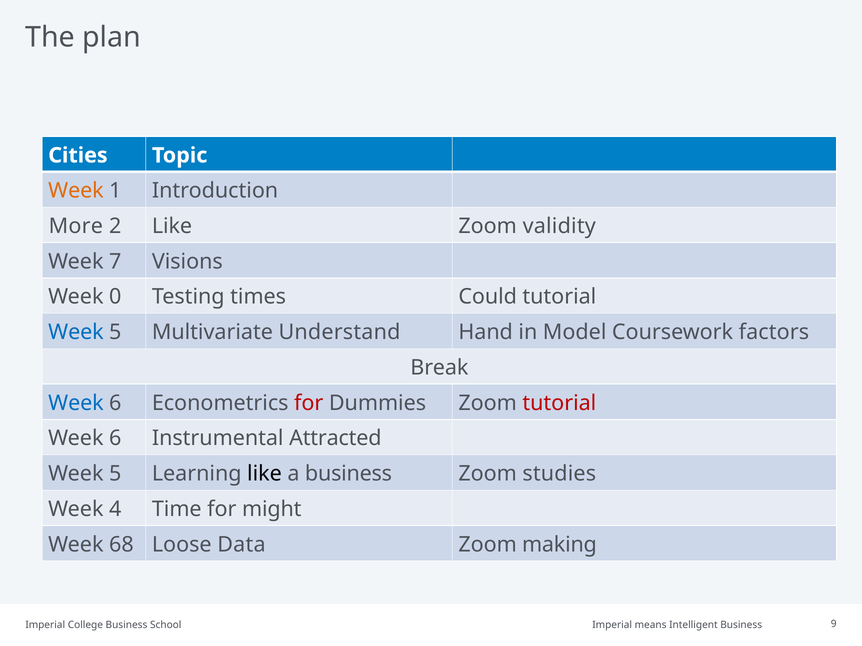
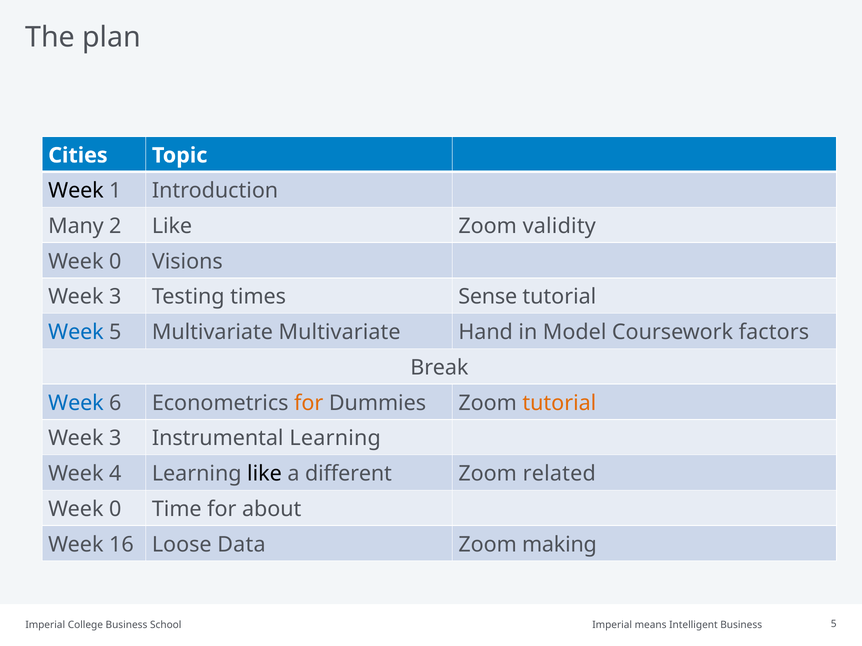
Week colour: orange -> black (76, 191)
More: More -> Many (76, 226)
7: 7 -> 0 (115, 262)
0: 0 -> 3 (115, 297)
Could: Could -> Sense (488, 297)
Multivariate Understand: Understand -> Multivariate (340, 332)
for colour: red -> orange (309, 403)
tutorial colour: red -> orange (559, 403)
6: 6 -> 3 (115, 439)
Instrumental Attracted: Attracted -> Learning (335, 439)
5: 5 -> 4 (115, 474)
a business: business -> different (348, 474)
studies: studies -> related (559, 474)
4: 4 -> 0 (115, 509)
might: might -> about (272, 509)
68: 68 -> 16 (121, 545)
9: 9 -> 5 (834, 624)
